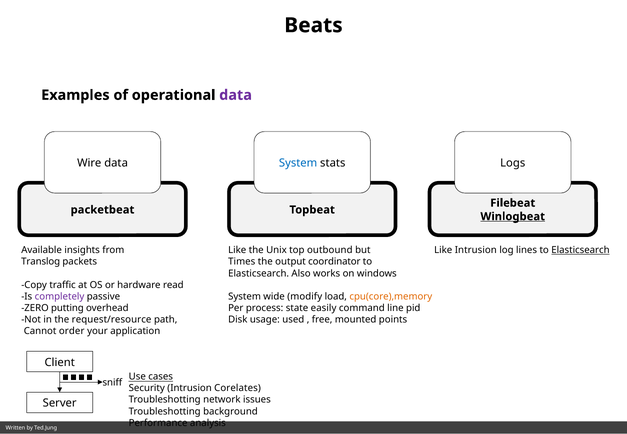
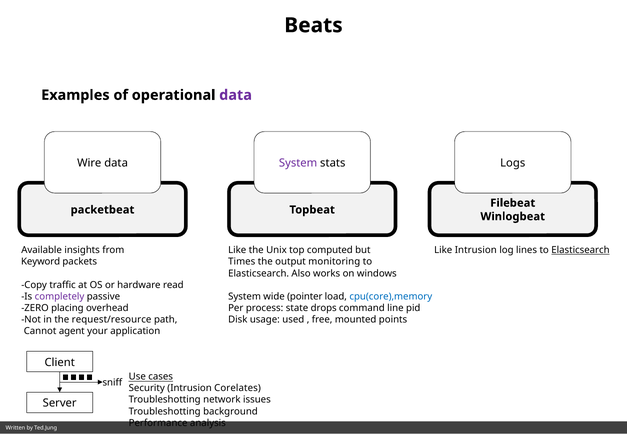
System colour: blue -> purple (298, 163)
Winlogbeat underline: present -> none (513, 217)
outbound: outbound -> computed (330, 250)
Translog: Translog -> Keyword (41, 262)
coordinator: coordinator -> monitoring (334, 262)
modify: modify -> pointer (305, 297)
cpu(core),memory colour: orange -> blue (391, 297)
putting: putting -> placing (67, 308)
easily: easily -> drops (324, 308)
order: order -> agent (72, 331)
